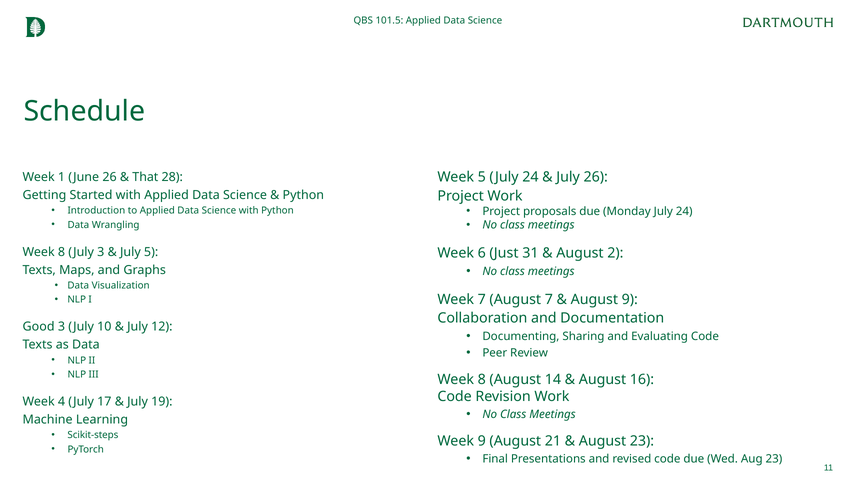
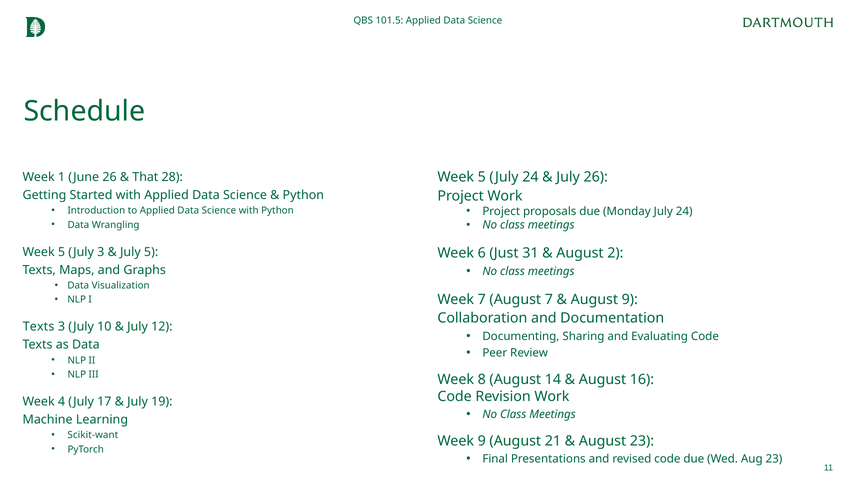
8: 8 -> 5 (62, 252)
Good: Good -> Texts (39, 327)
Scikit-steps: Scikit-steps -> Scikit-want (93, 436)
